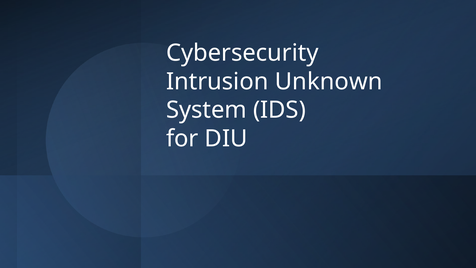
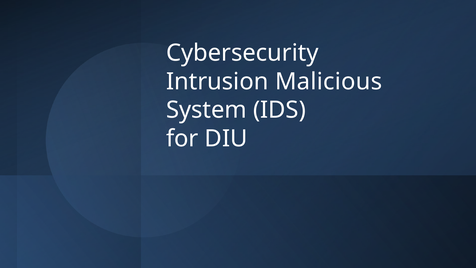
Unknown: Unknown -> Malicious (329, 81)
